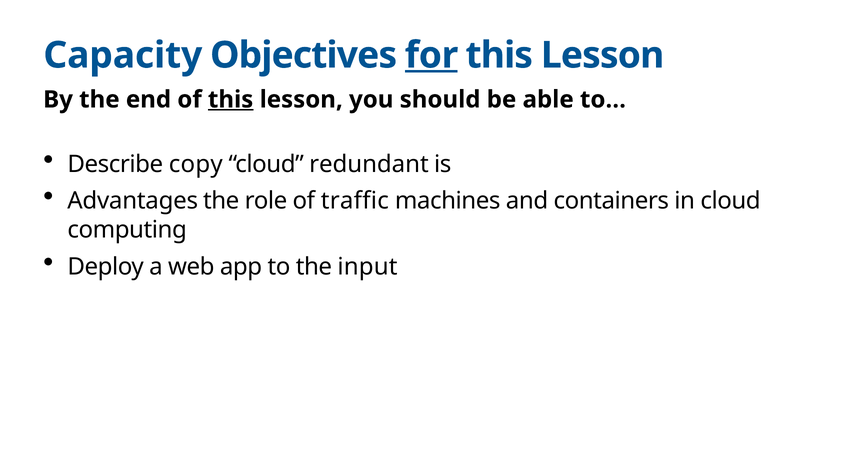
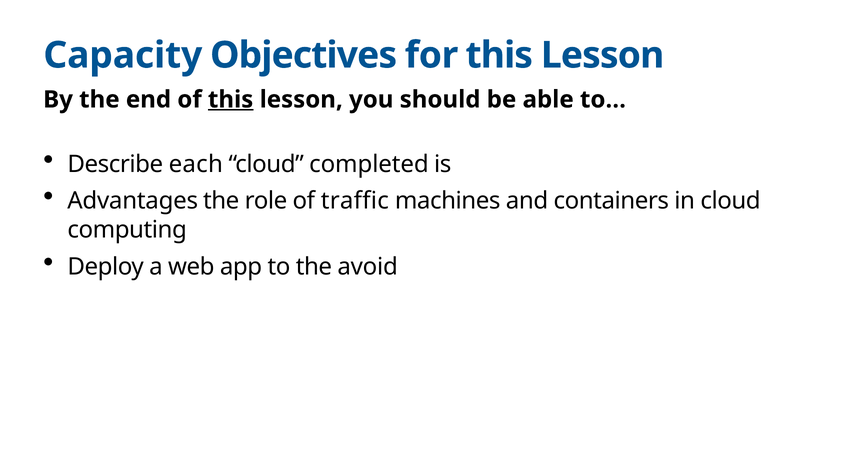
for underline: present -> none (431, 55)
copy: copy -> each (196, 164)
redundant: redundant -> completed (369, 164)
input: input -> avoid (368, 267)
